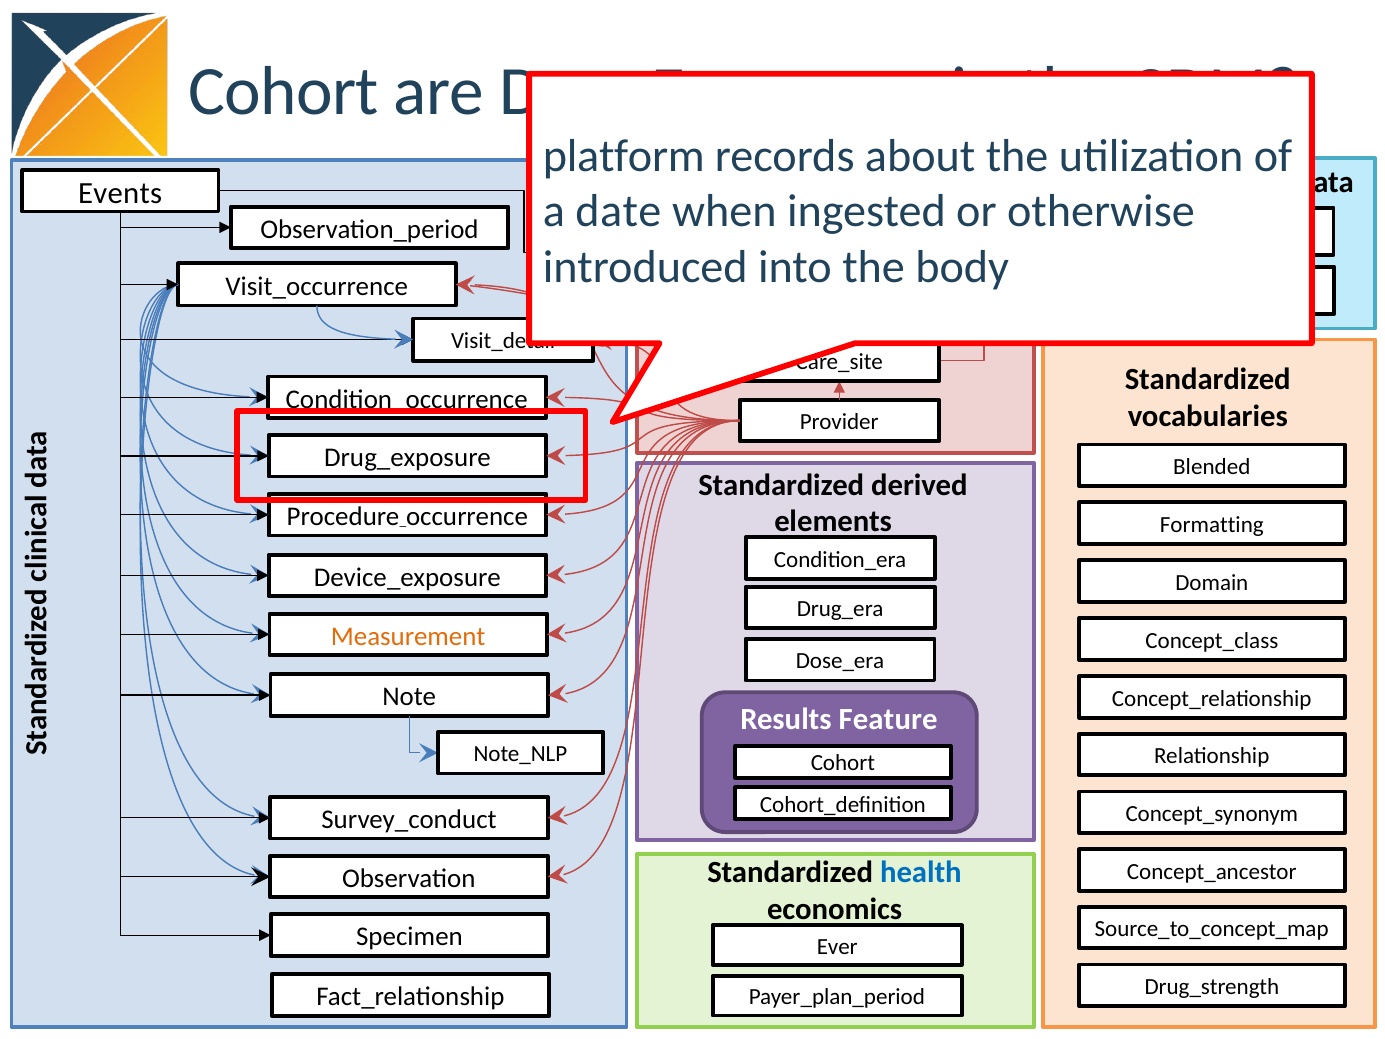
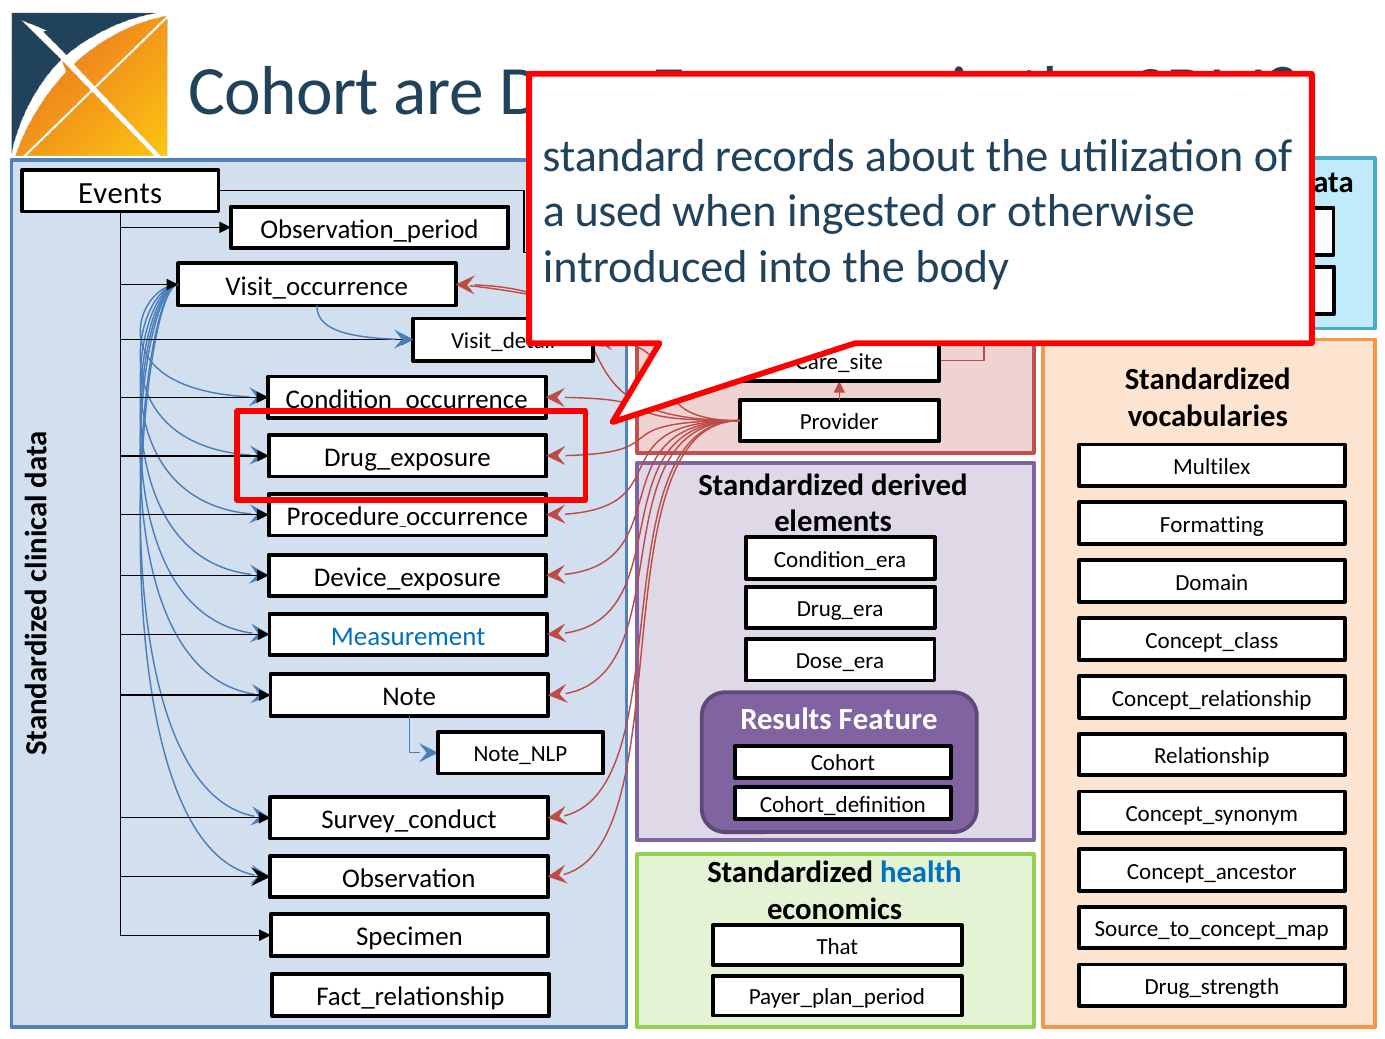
platform: platform -> standard (624, 156)
date: date -> used (619, 212)
Blended: Blended -> Multilex (1212, 467)
Measurement colour: orange -> blue (408, 636)
Ever: Ever -> That (837, 946)
